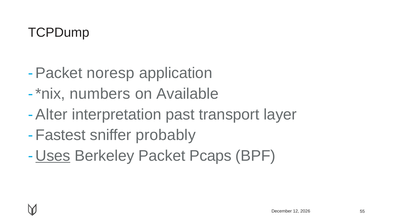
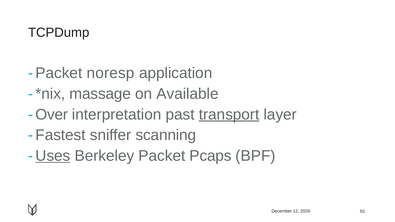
numbers: numbers -> massage (100, 94)
Alter: Alter -> Over (52, 115)
transport underline: none -> present (229, 115)
probably: probably -> scanning (166, 135)
